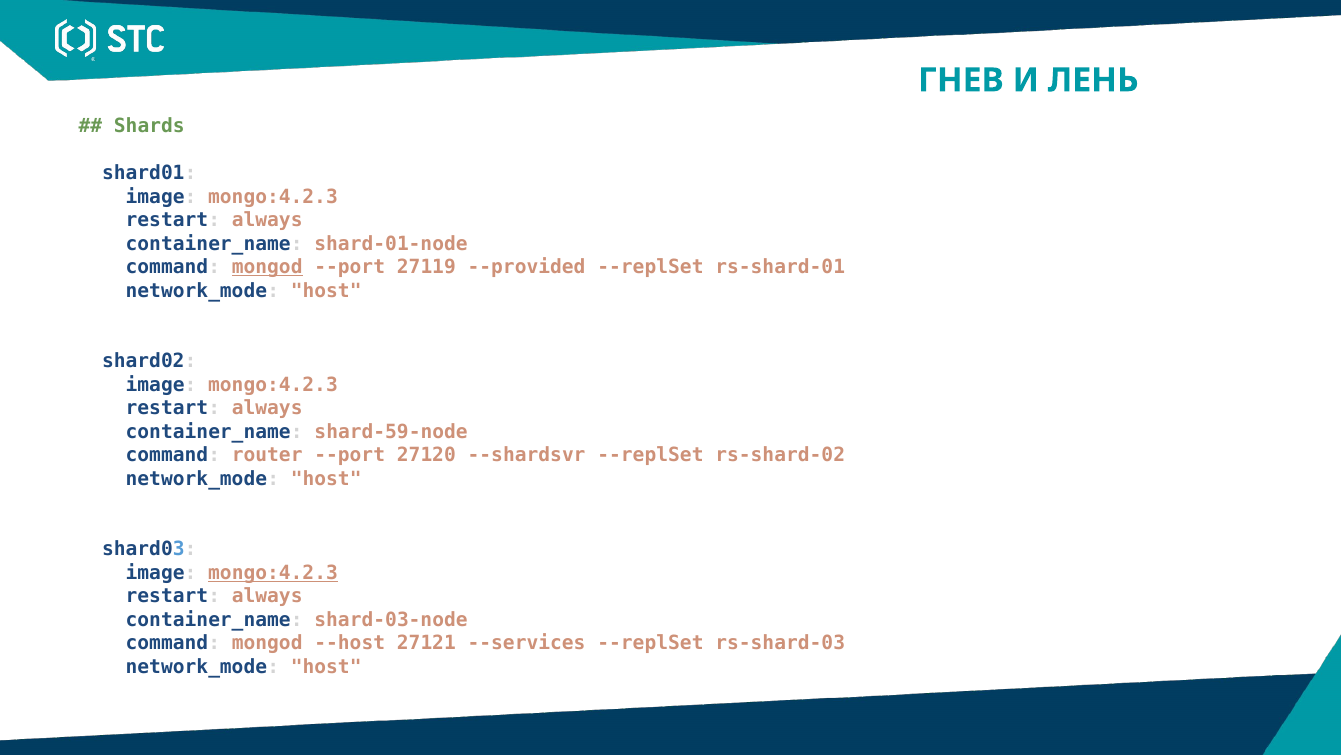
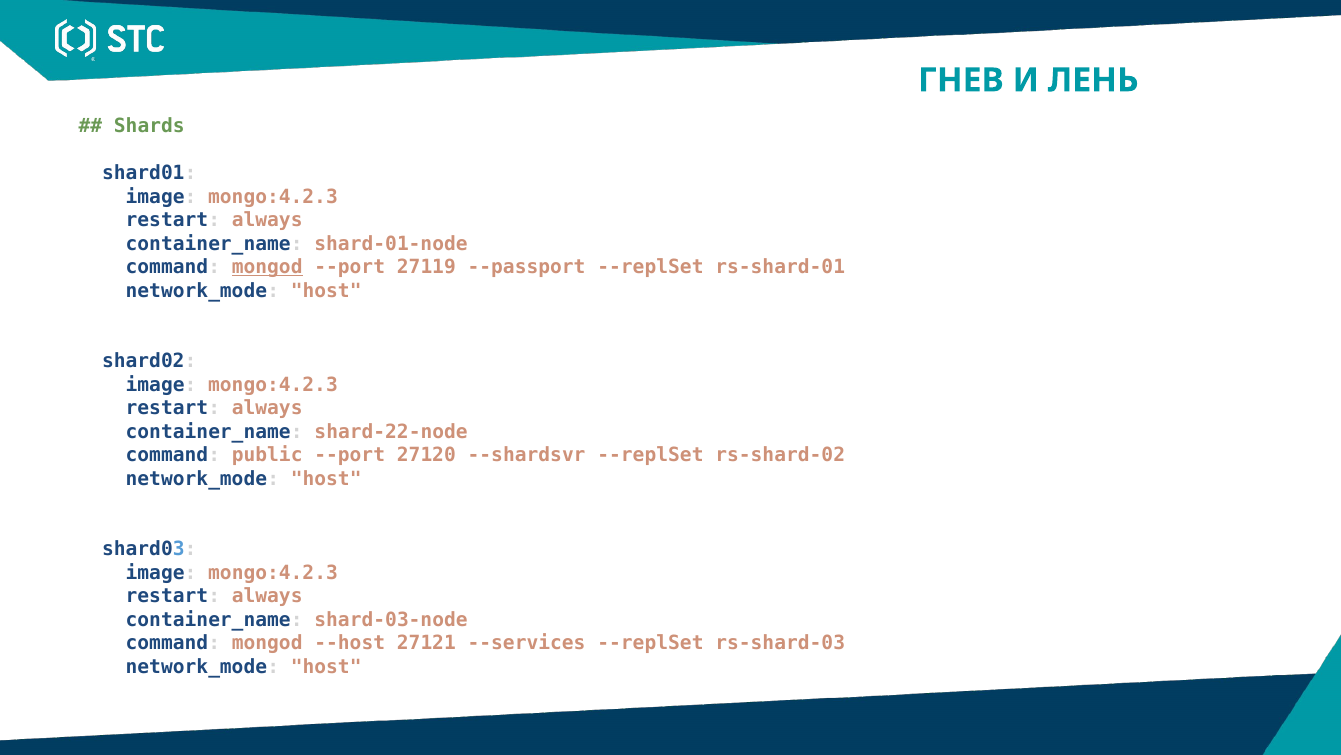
--provided: --provided -> --passport (527, 267)
shard-59-node: shard-59-node -> shard-22-node (391, 431)
router: router -> public (267, 455)
mongo:4.2.3 underline: present -> none (273, 572)
